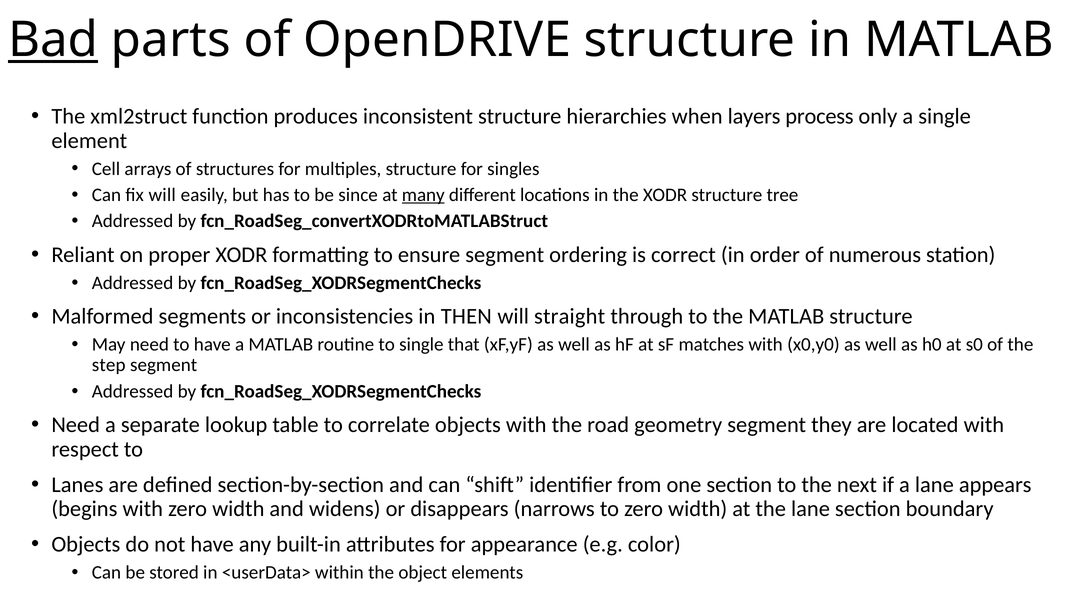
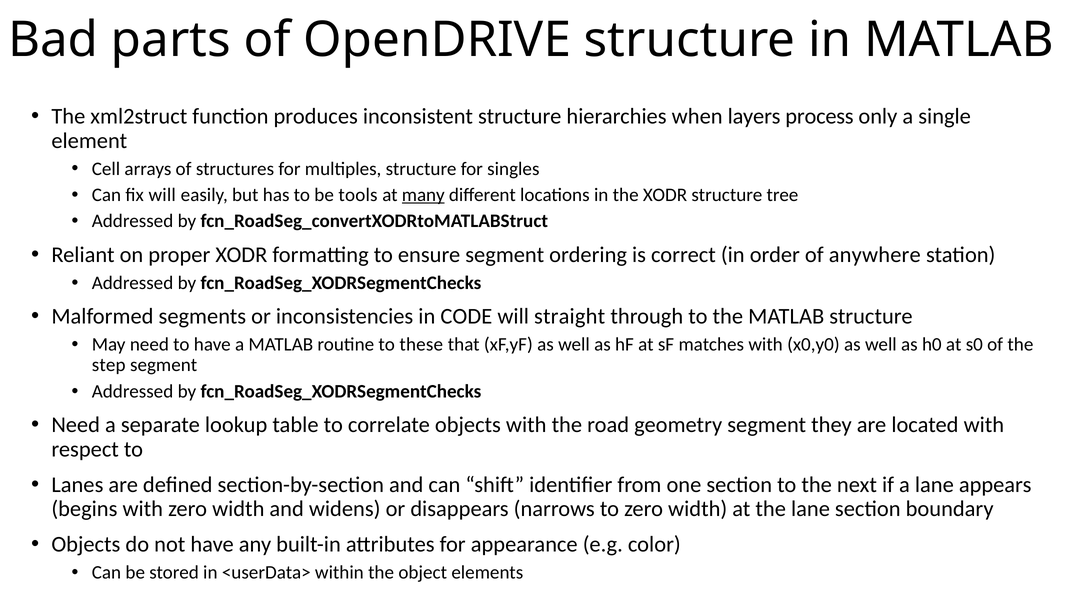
Bad underline: present -> none (53, 40)
since: since -> tools (358, 195)
numerous: numerous -> anywhere (875, 255)
THEN: THEN -> CODE (466, 316)
to single: single -> these (421, 344)
